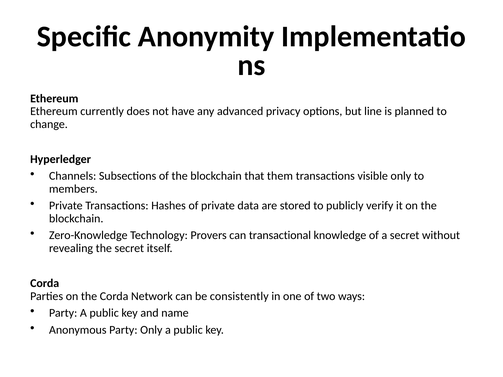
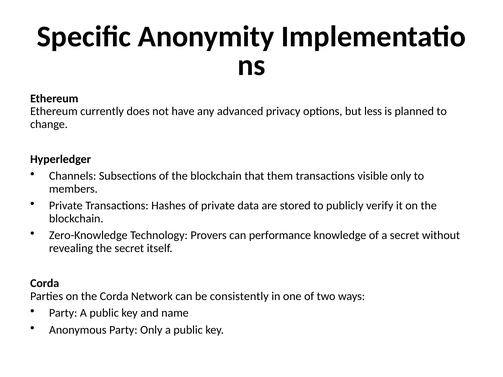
line: line -> less (373, 111)
transactional: transactional -> performance (280, 236)
